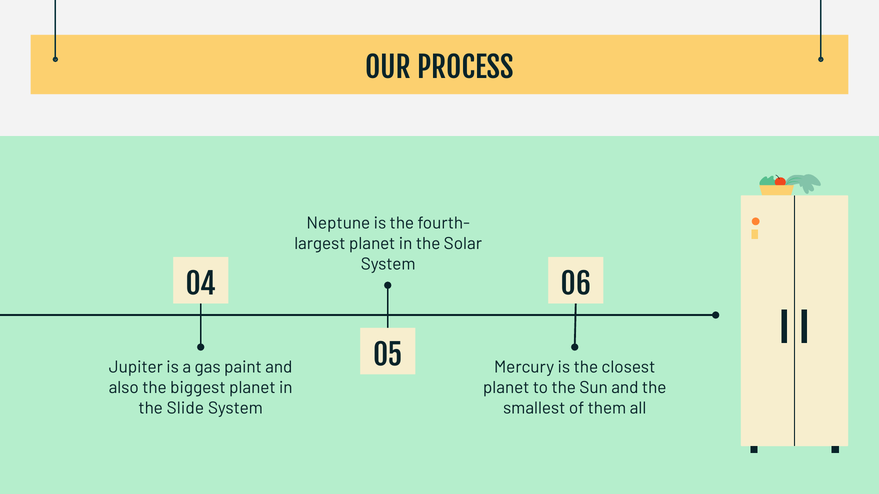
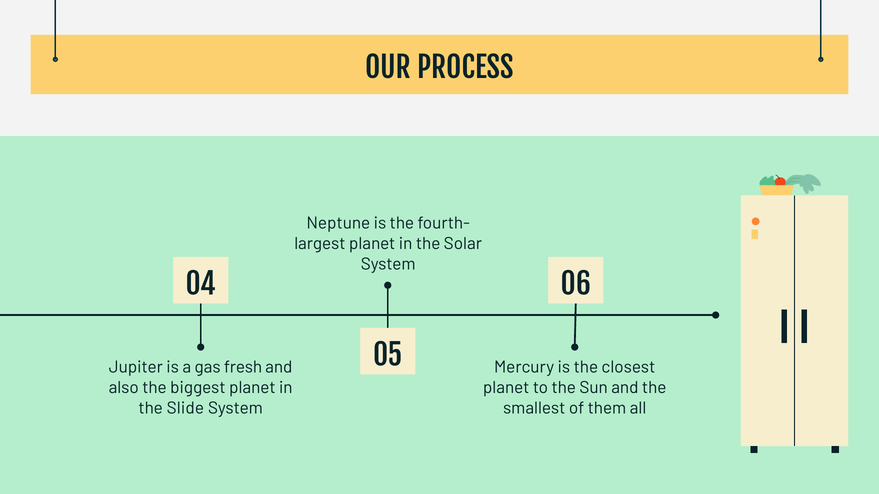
paint: paint -> fresh (243, 368)
